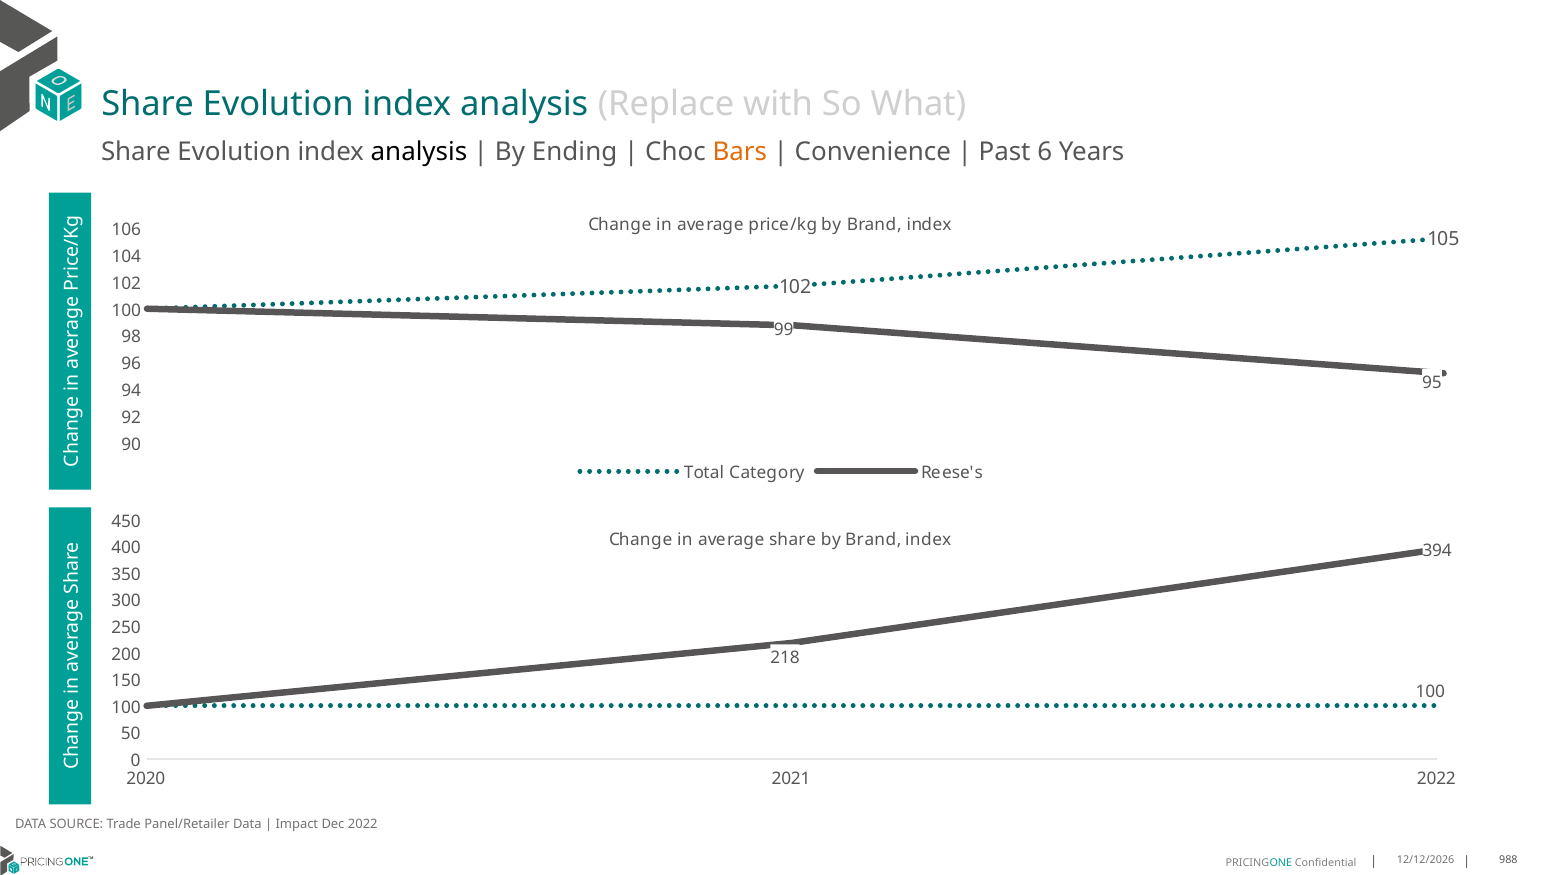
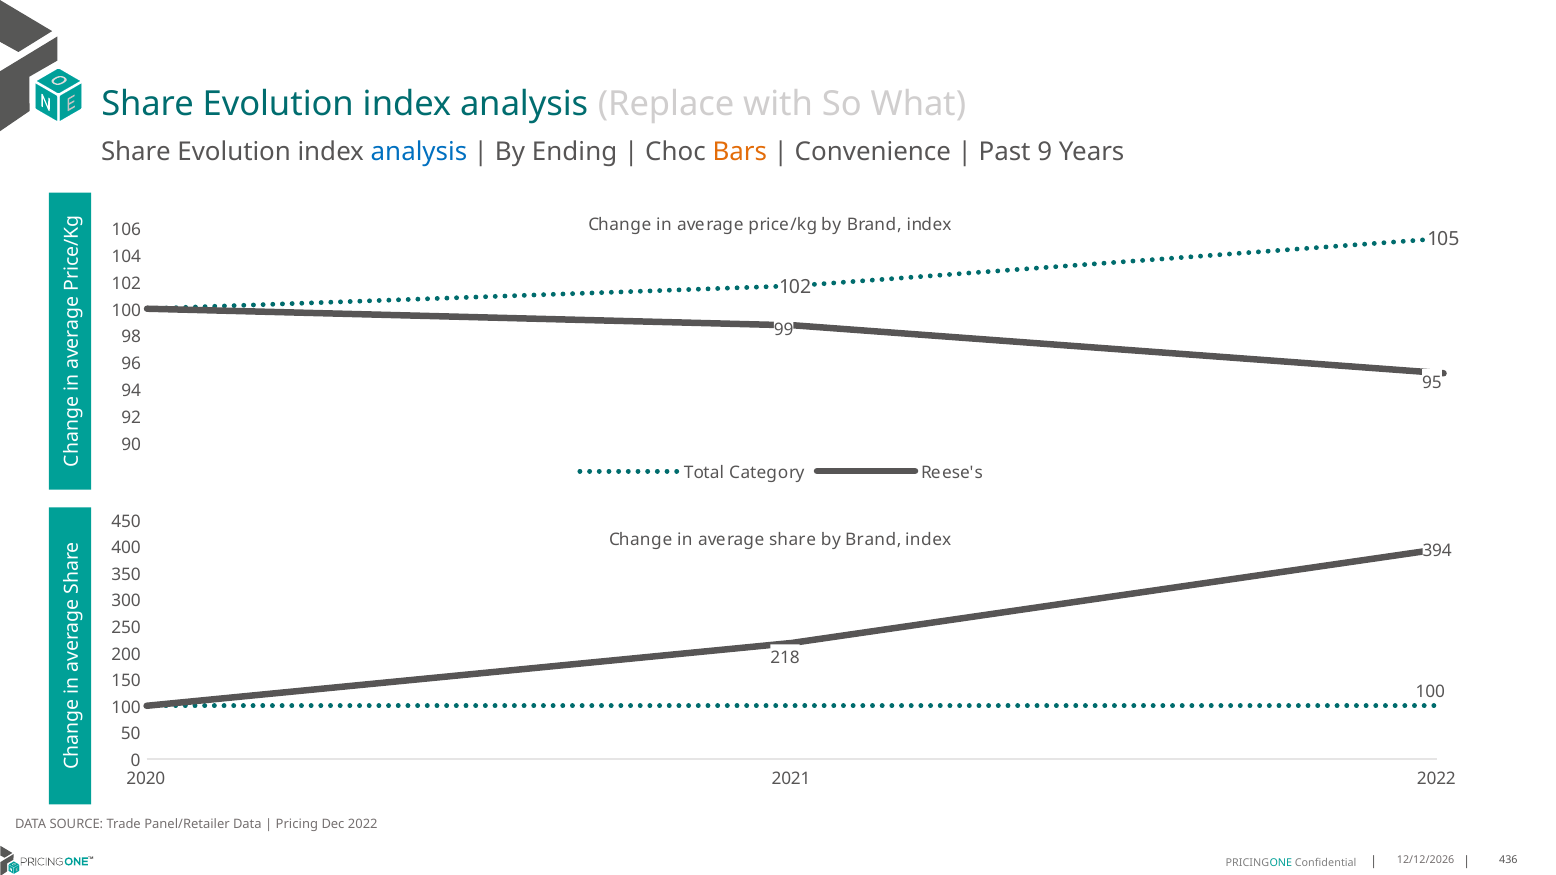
analysis colour: black -> blue (419, 152)
6: 6 -> 9 (1045, 152)
Impact: Impact -> Pricing (297, 824)
988: 988 -> 436 (1508, 861)
